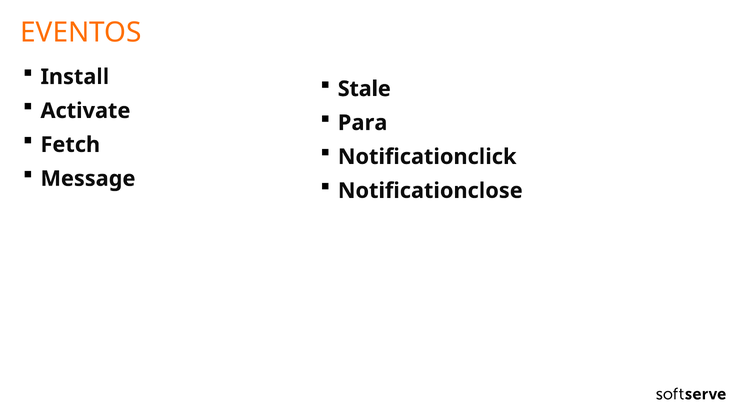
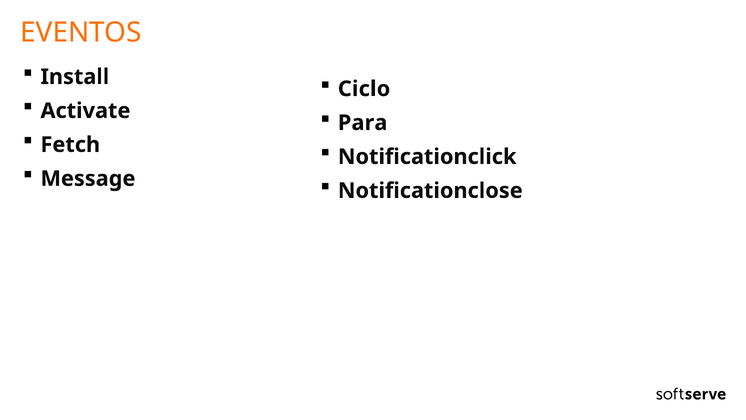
Stale: Stale -> Ciclo (364, 89)
